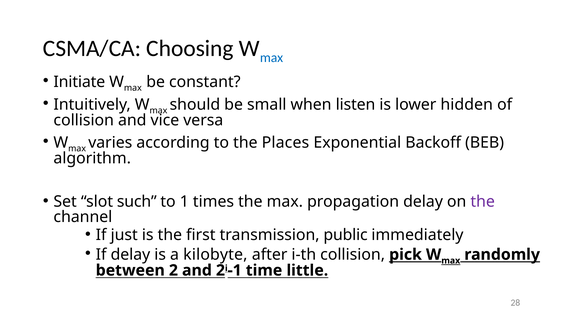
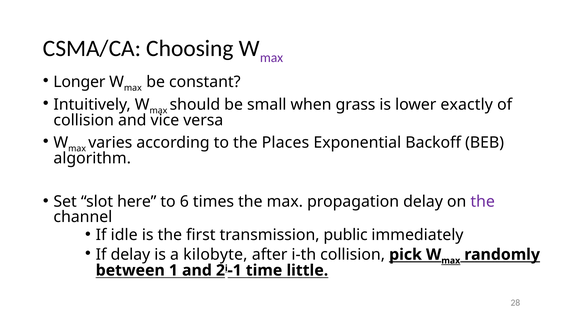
max colour: blue -> purple (272, 57)
Initiate: Initiate -> Longer (79, 82)
listen: listen -> grass (356, 104)
hidden: hidden -> exactly (467, 104)
such: such -> here (137, 201)
1: 1 -> 6 (184, 201)
just: just -> idle (124, 235)
2: 2 -> 1 (173, 270)
